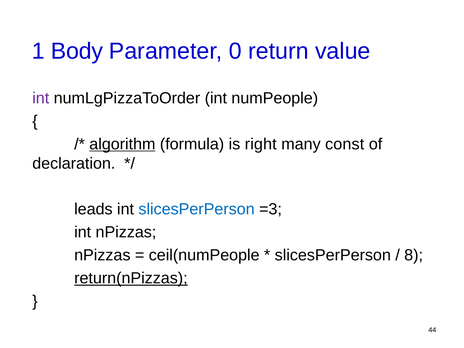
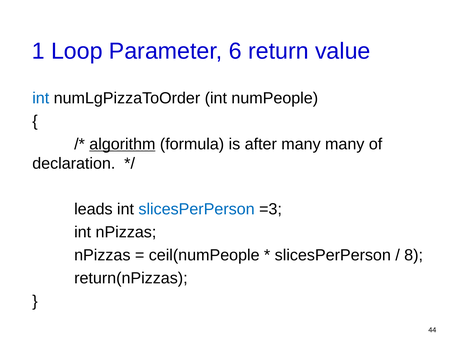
Body: Body -> Loop (77, 51)
0: 0 -> 6 (235, 51)
int colour: purple -> blue (41, 98)
right: right -> after (261, 144)
many const: const -> many (345, 144)
return(nPizzas underline: present -> none (131, 278)
